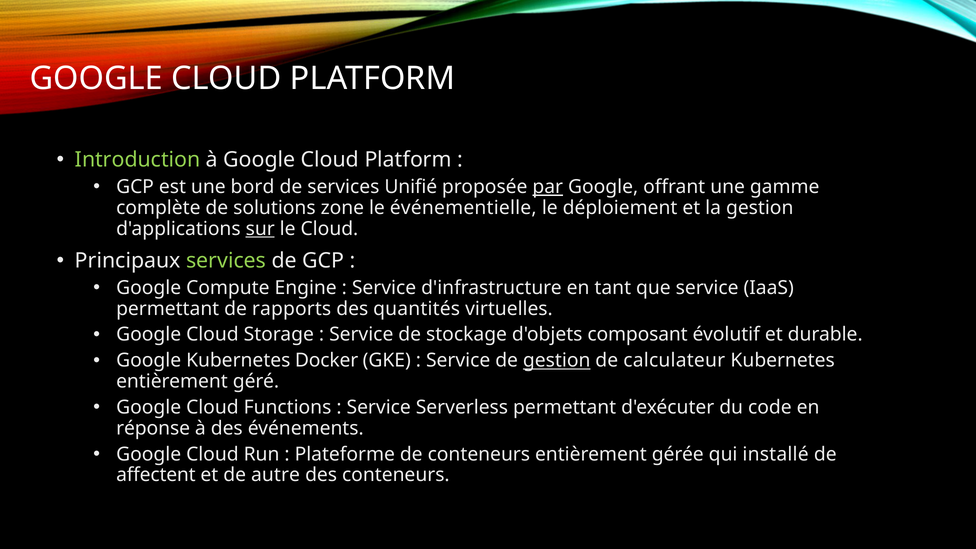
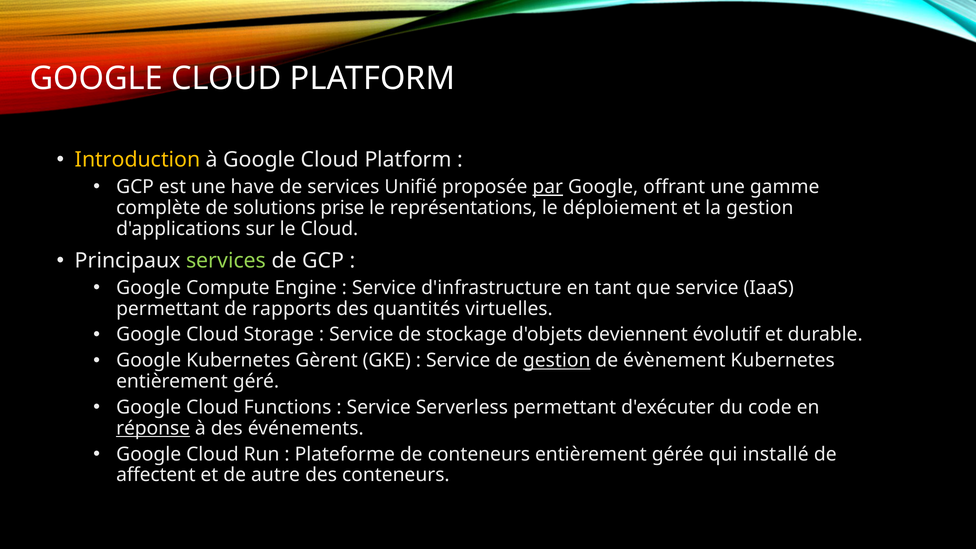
Introduction colour: light green -> yellow (138, 160)
bord: bord -> have (253, 187)
zone: zone -> prise (342, 208)
événementielle: événementielle -> représentations (463, 208)
sur underline: present -> none (260, 229)
composant: composant -> deviennent (638, 335)
Docker: Docker -> Gèrent (327, 361)
calculateur: calculateur -> évènement (674, 361)
réponse underline: none -> present (153, 428)
